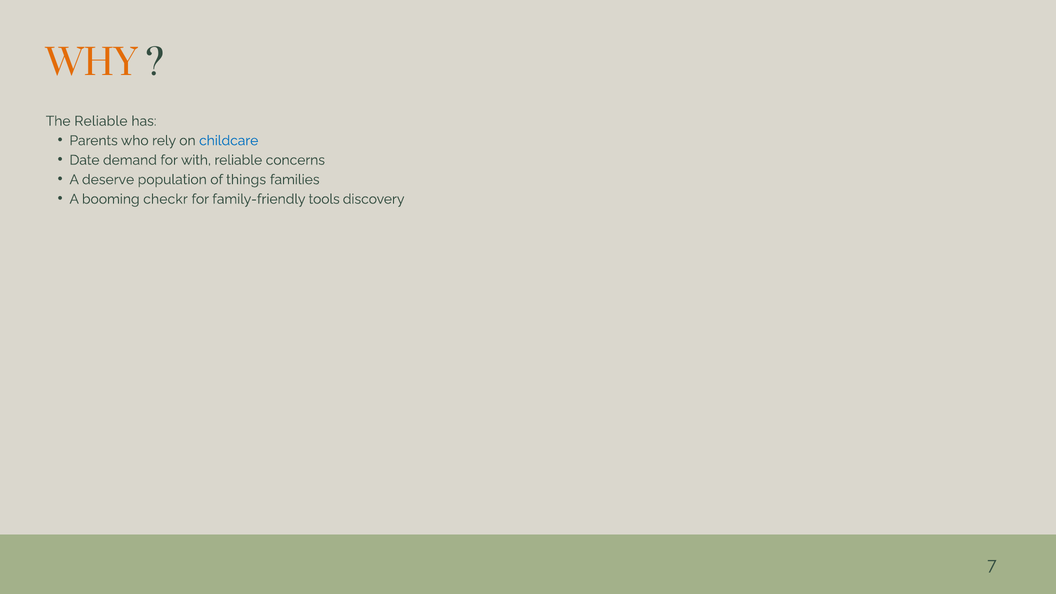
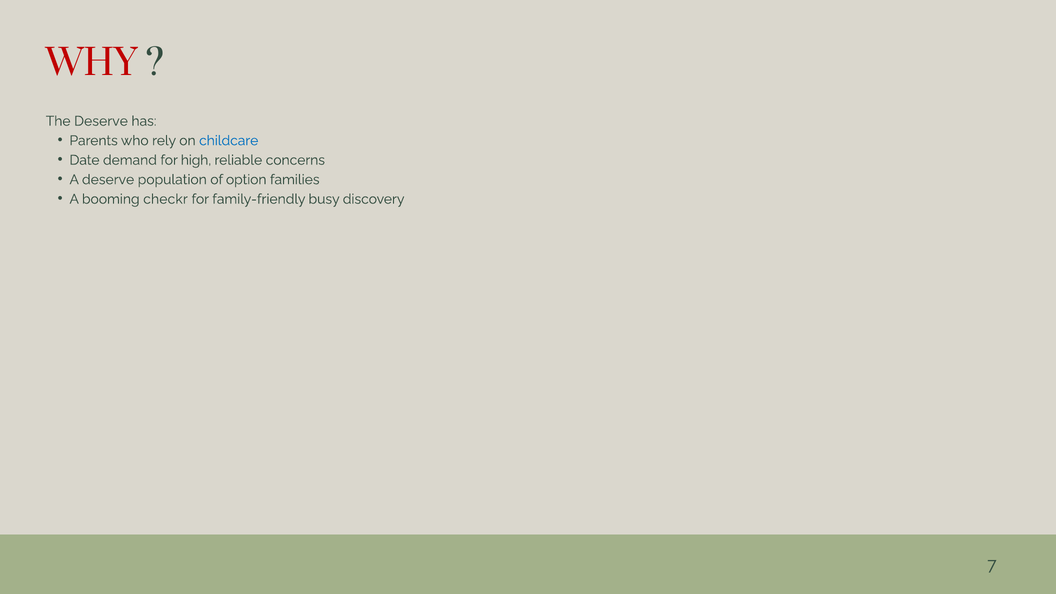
WHY colour: orange -> red (92, 64)
The Reliable: Reliable -> Deserve (101, 121)
with: with -> high (196, 160)
things: things -> option (246, 180)
tools: tools -> busy (324, 199)
